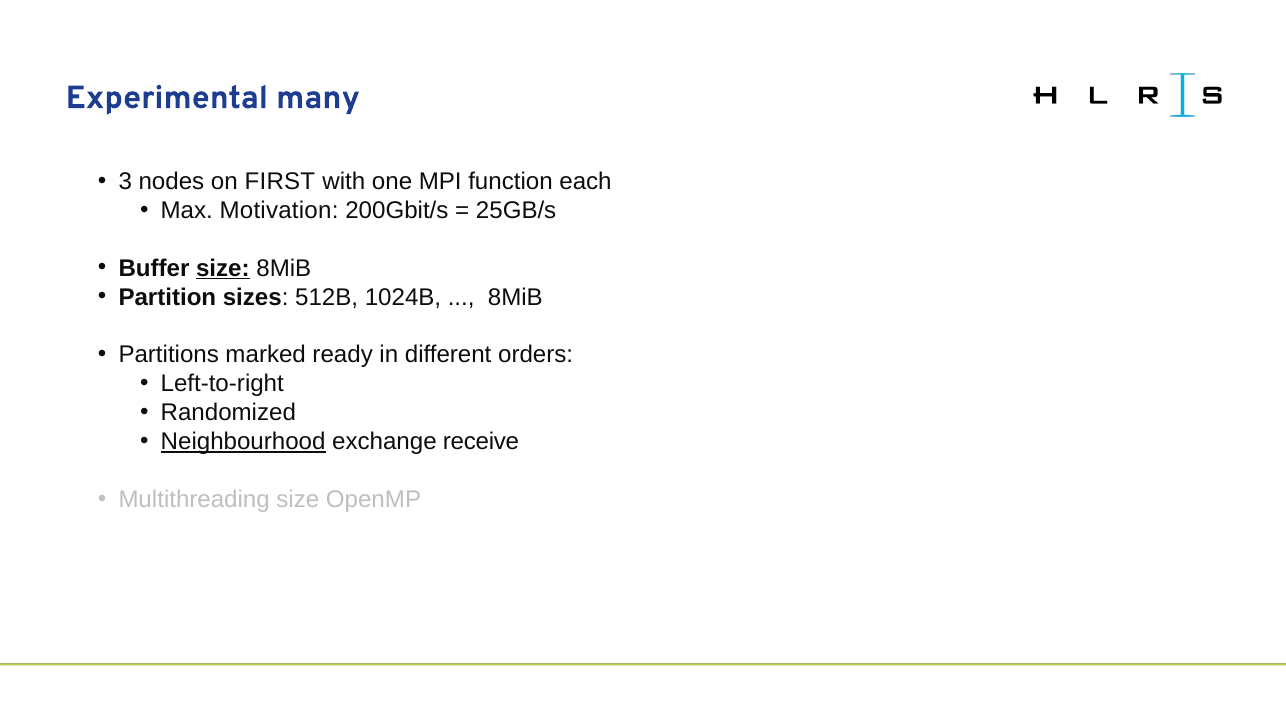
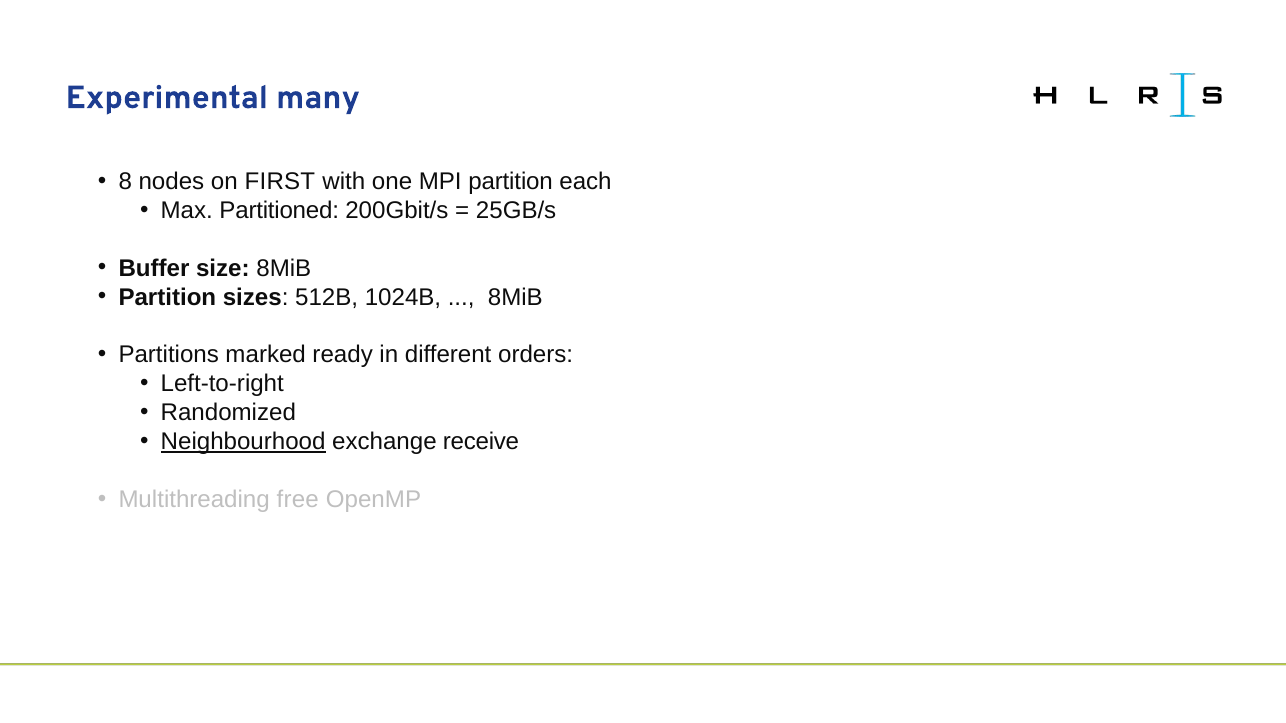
3: 3 -> 8 (125, 182)
MPI function: function -> partition (511, 182)
Motivation: Motivation -> Partitioned (279, 211)
size underline: present -> none (223, 268)
Multithreading size: size -> free (298, 500)
